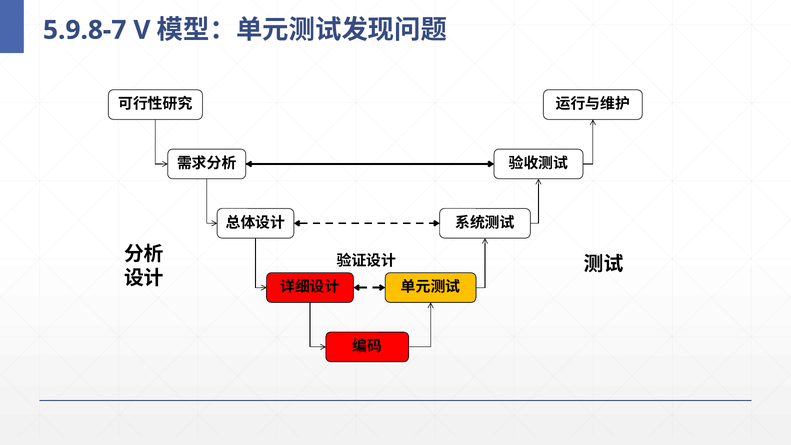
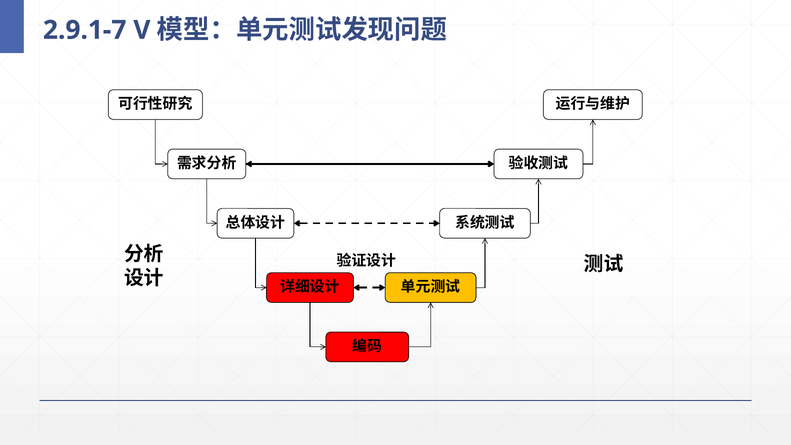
5.9.8-7: 5.9.8-7 -> 2.9.1-7 (85, 30)
